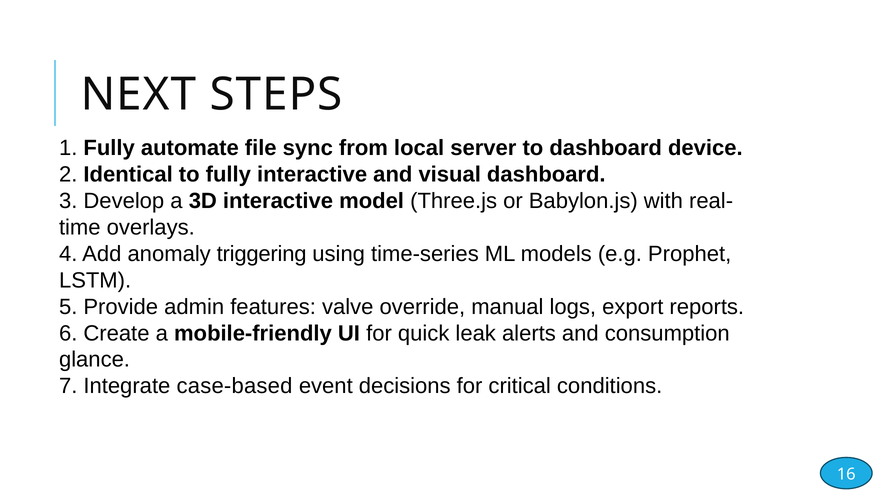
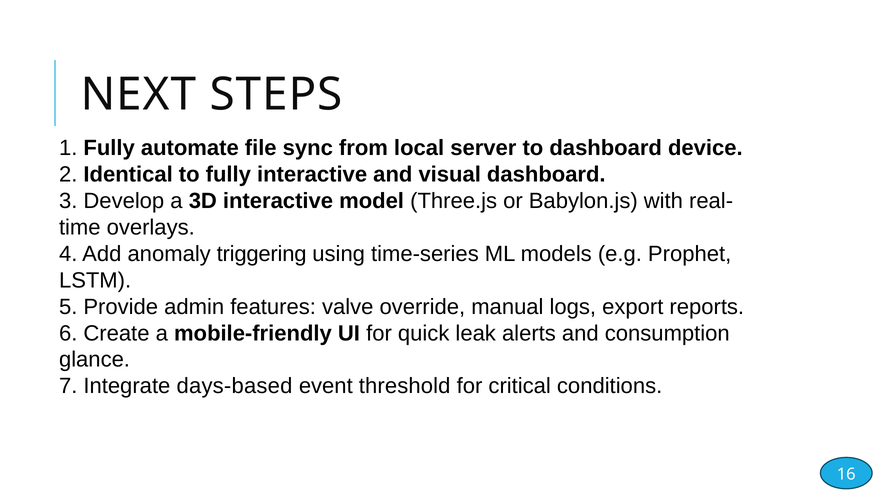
case-based: case-based -> days-based (234, 386)
decisions: decisions -> threshold (405, 386)
